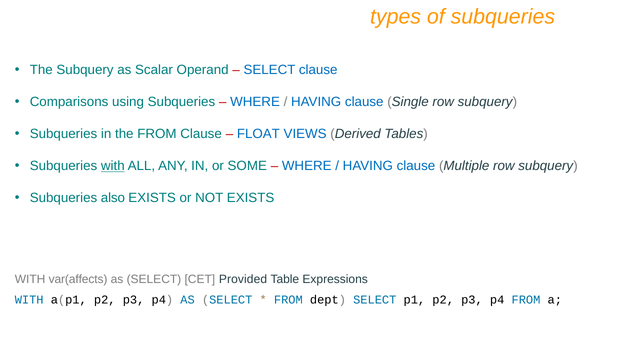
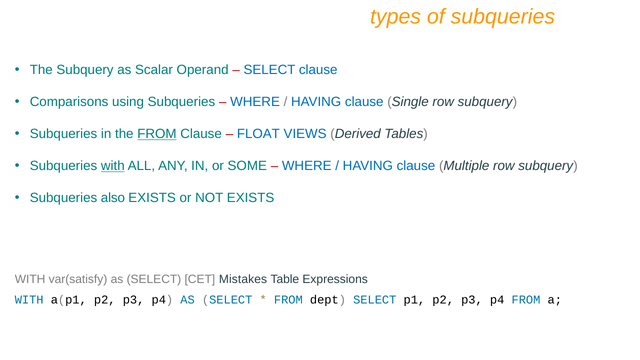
FROM underline: none -> present (157, 134)
var(affects: var(affects -> var(satisfy (78, 279)
Provided: Provided -> Mistakes (243, 279)
